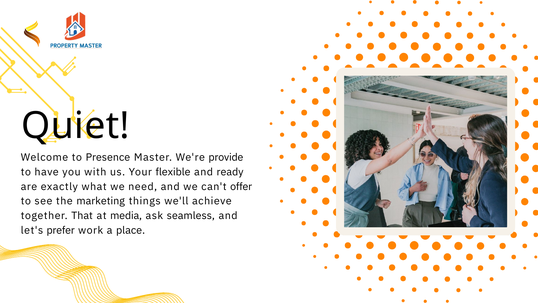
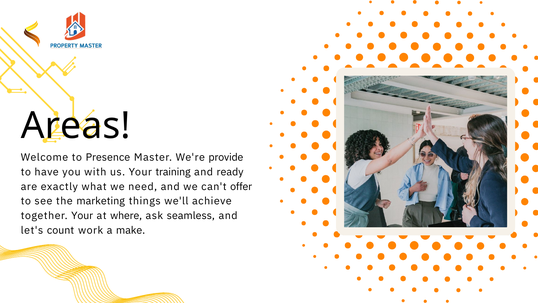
Quiet: Quiet -> Areas (76, 126)
flexible: flexible -> training (173, 172)
together That: That -> Your (82, 216)
media: media -> where (126, 216)
prefer: prefer -> count (61, 230)
place: place -> make (131, 230)
